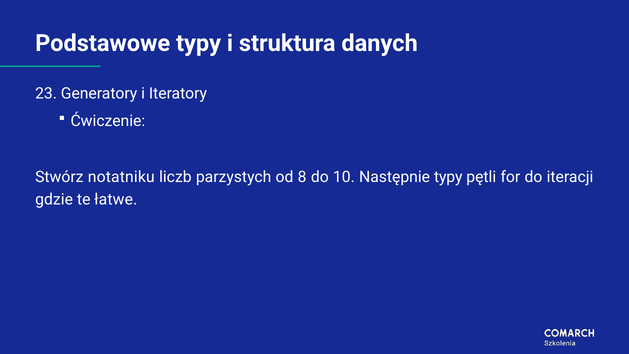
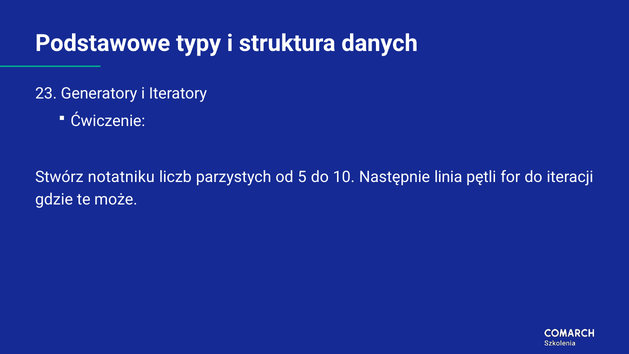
8: 8 -> 5 (302, 177)
Następnie typy: typy -> linia (448, 177)
łatwe: łatwe -> może (116, 200)
